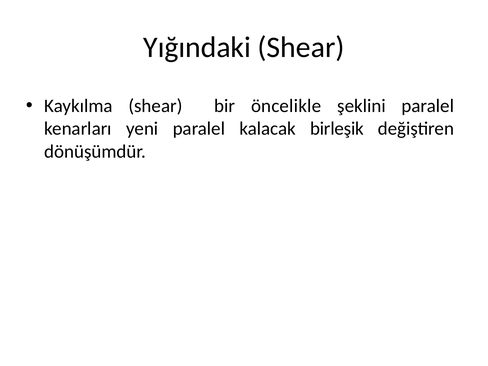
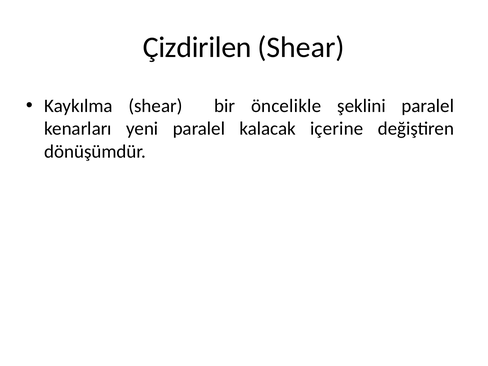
Yığındaki: Yığındaki -> Çizdirilen (197, 47)
birleşik: birleşik -> içerine (337, 129)
